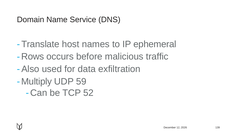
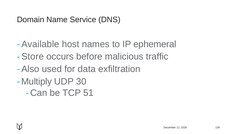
Translate: Translate -> Available (40, 44)
Rows: Rows -> Store (33, 57)
59: 59 -> 30 (81, 81)
52: 52 -> 51 (88, 93)
